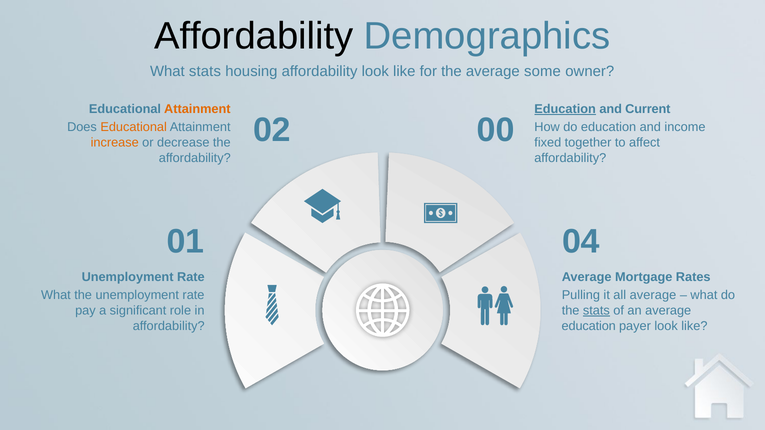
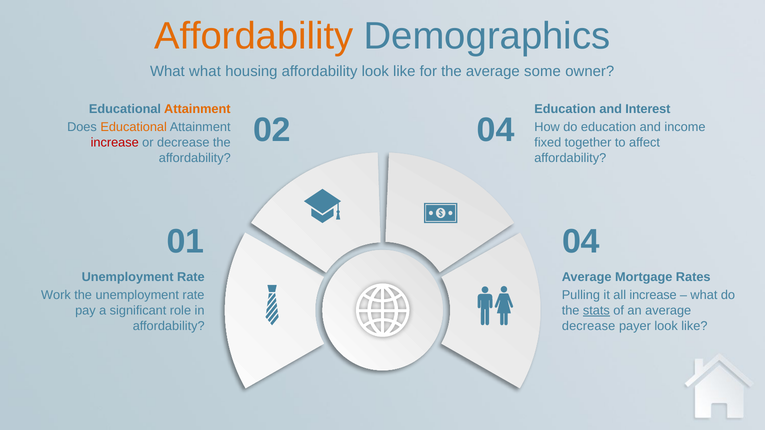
Affordability colour: black -> orange (254, 36)
What stats: stats -> what (205, 72)
Education underline: present -> none (565, 109)
Current: Current -> Interest (648, 109)
02 00: 00 -> 04 (496, 130)
increase colour: orange -> red (115, 143)
What: What -> Work (56, 295)
all average: average -> increase (653, 295)
education: education -> decrease (589, 326)
